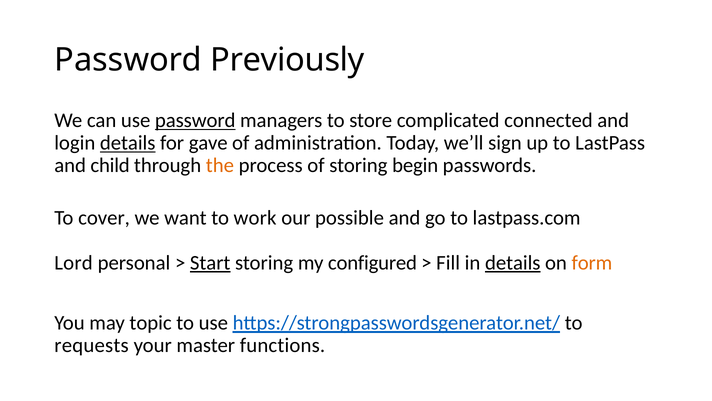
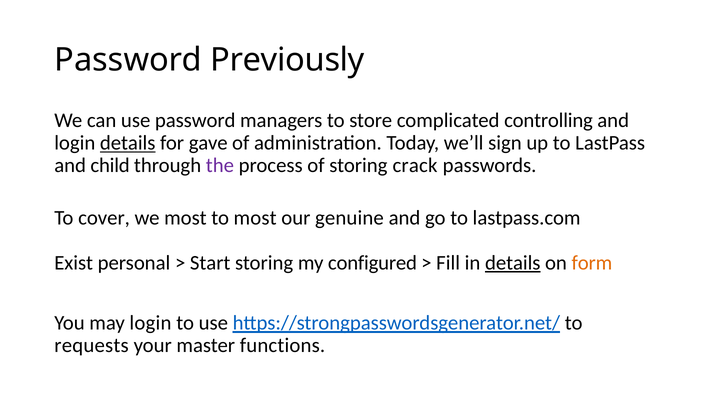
password underline: present -> none (195, 120)
connected: connected -> controlling (549, 120)
the colour: orange -> purple (220, 165)
begin: begin -> crack (415, 165)
we want: want -> most (185, 218)
to work: work -> most (255, 218)
possible: possible -> genuine (349, 218)
Lord: Lord -> Exist (74, 262)
Start underline: present -> none (210, 262)
may topic: topic -> login (150, 322)
